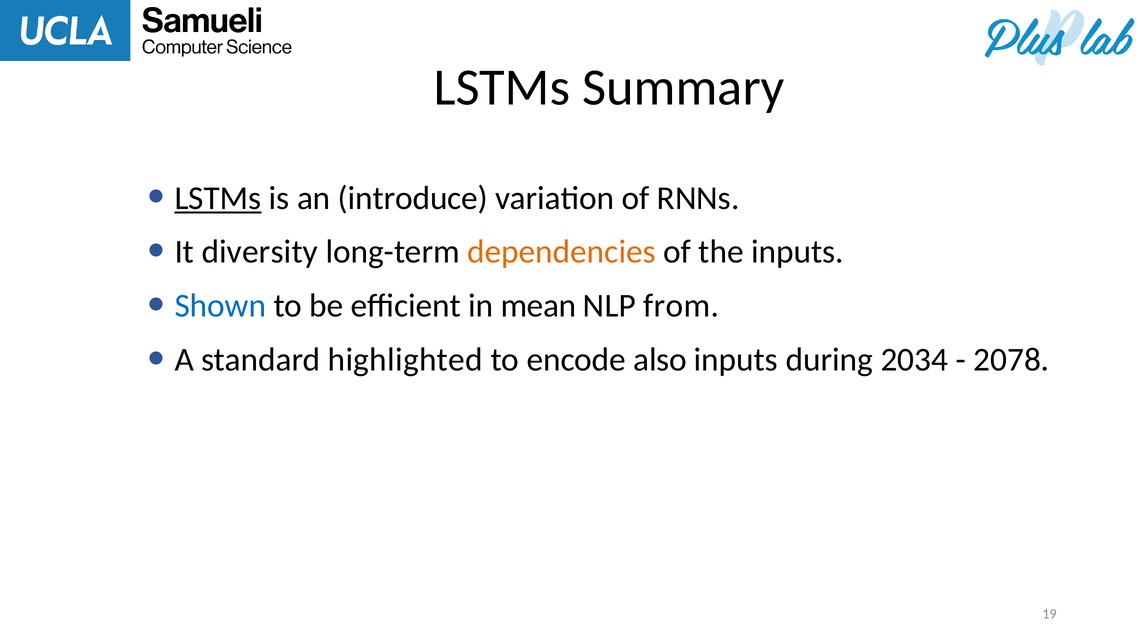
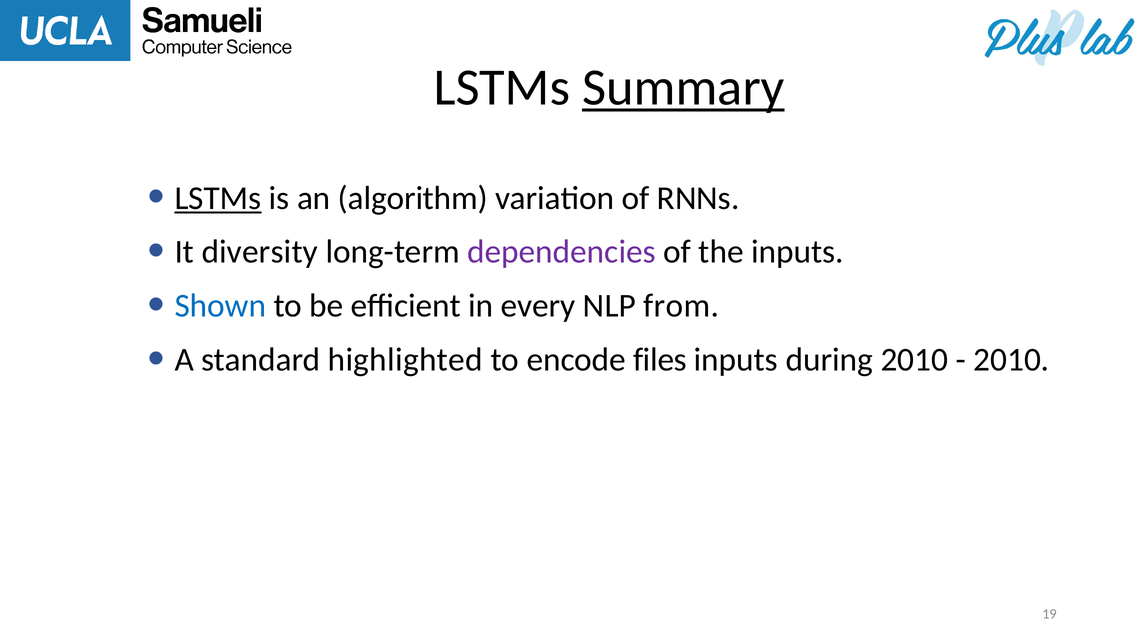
Summary underline: none -> present (683, 88)
introduce: introduce -> algorithm (413, 198)
dependencies colour: orange -> purple (561, 252)
mean: mean -> every (538, 306)
also: also -> files (660, 360)
during 2034: 2034 -> 2010 (914, 360)
2078: 2078 -> 2010 (1011, 360)
